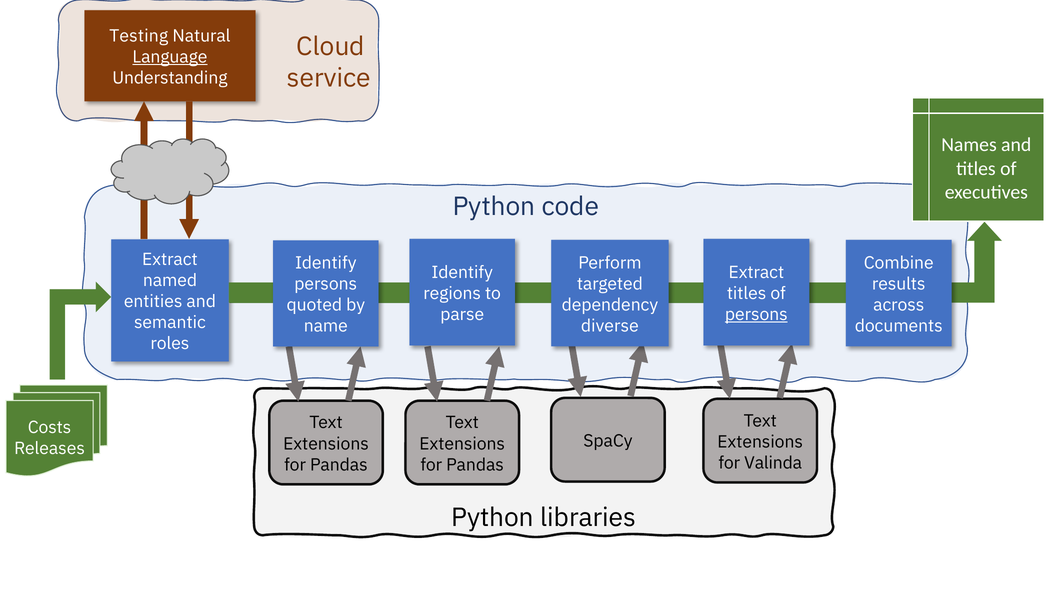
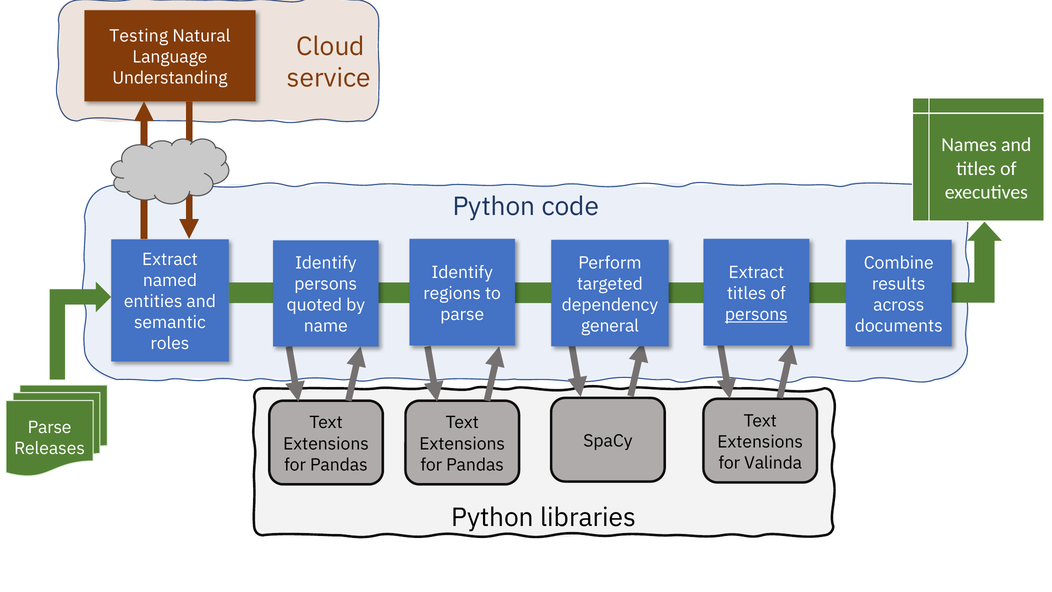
Language underline: present -> none (170, 57)
diverse: diverse -> general (610, 326)
Costs: Costs -> Parse (50, 427)
